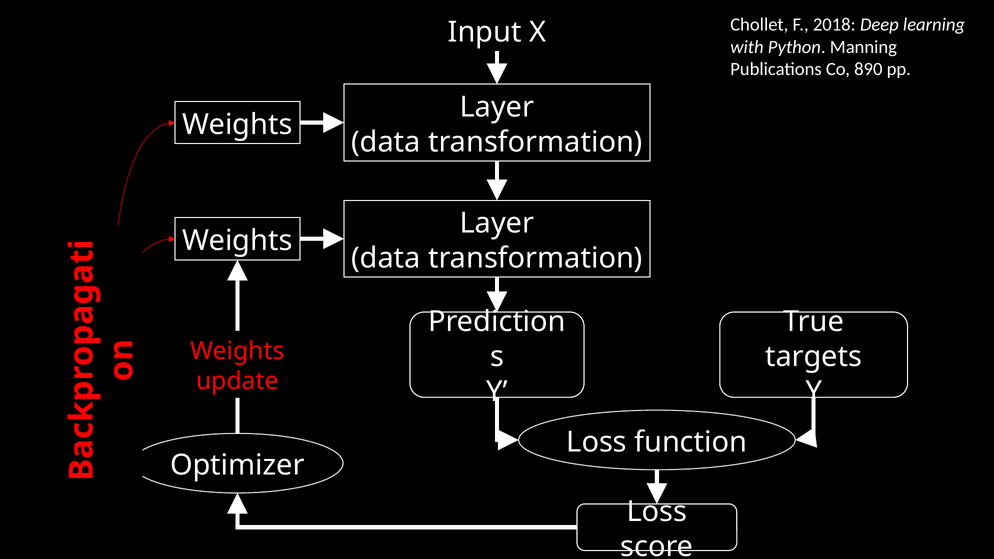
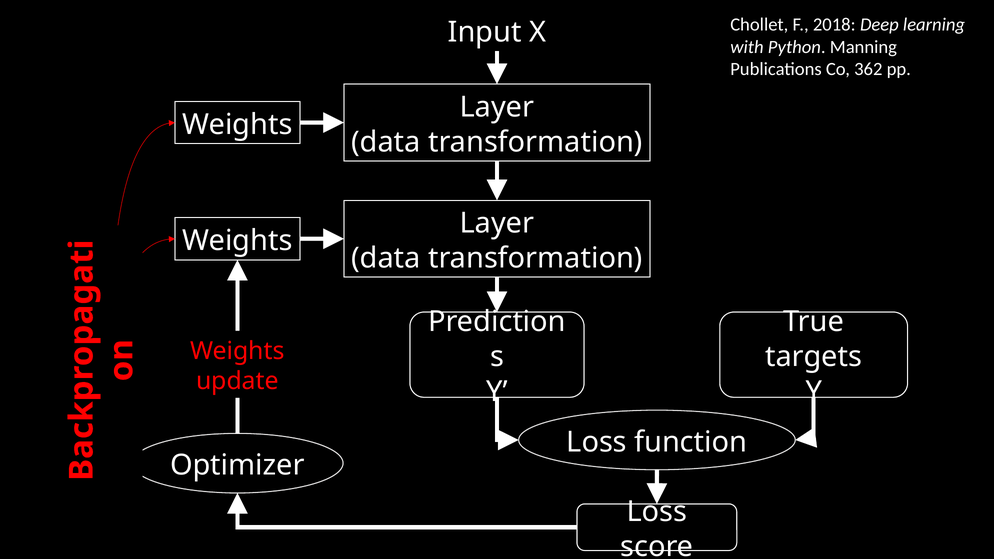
890: 890 -> 362 (868, 69)
